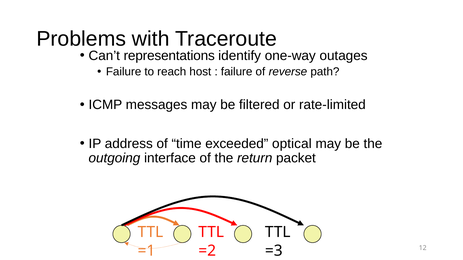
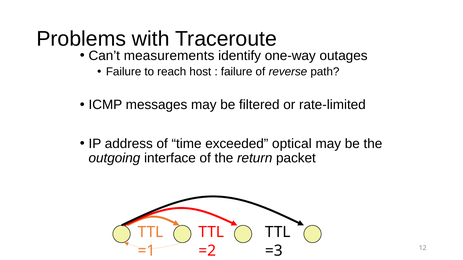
representations: representations -> measurements (169, 56)
